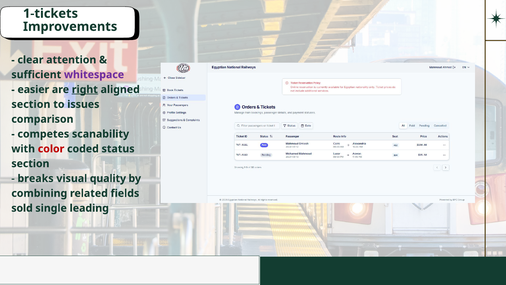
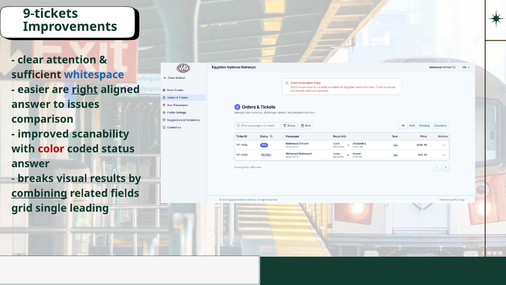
1-tickets: 1-tickets -> 9-tickets (51, 13)
whitespace colour: purple -> blue (94, 75)
section: section -> answer (31, 104)
competes: competes -> improved (43, 134)
section: section -> answer (30, 163)
quality: quality -> results (108, 178)
combining underline: none -> present (39, 193)
sold: sold -> grid (22, 208)
